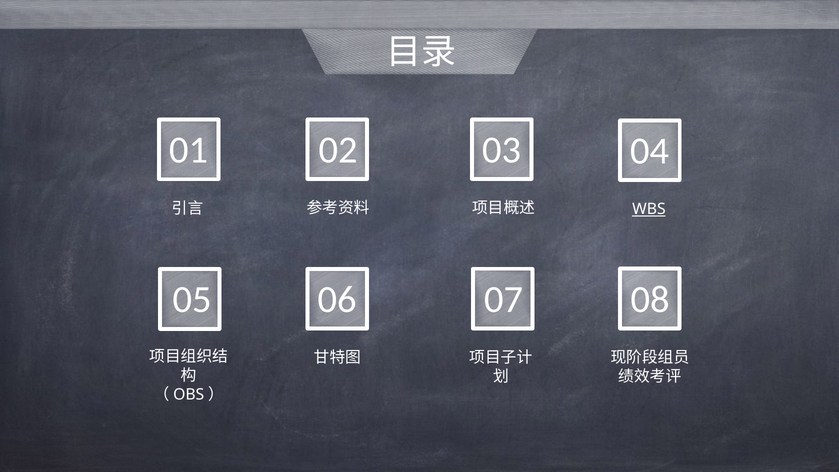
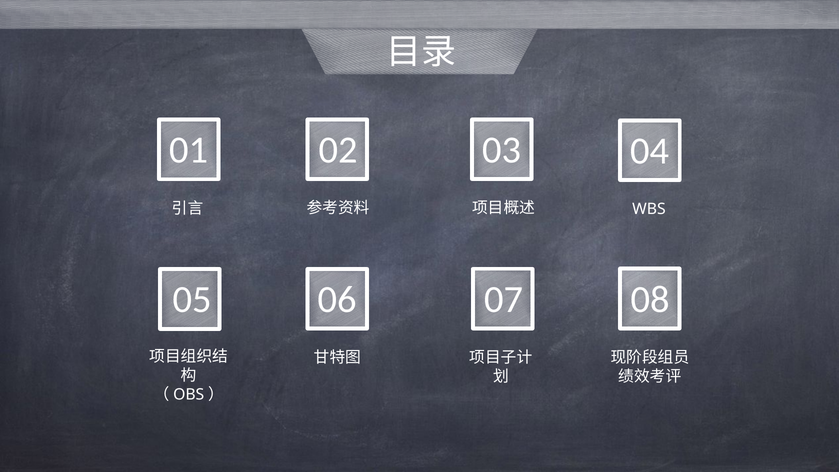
WBS underline: present -> none (649, 209)
